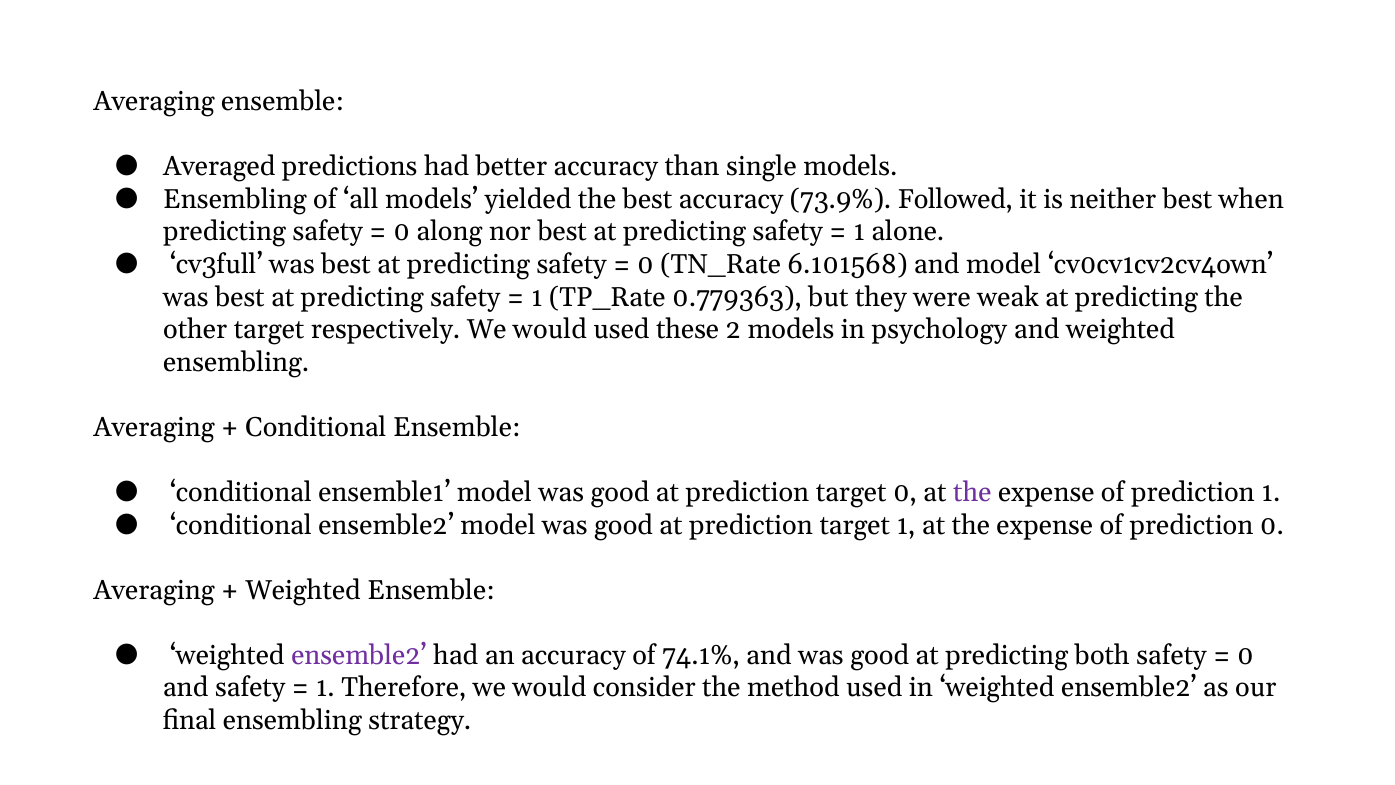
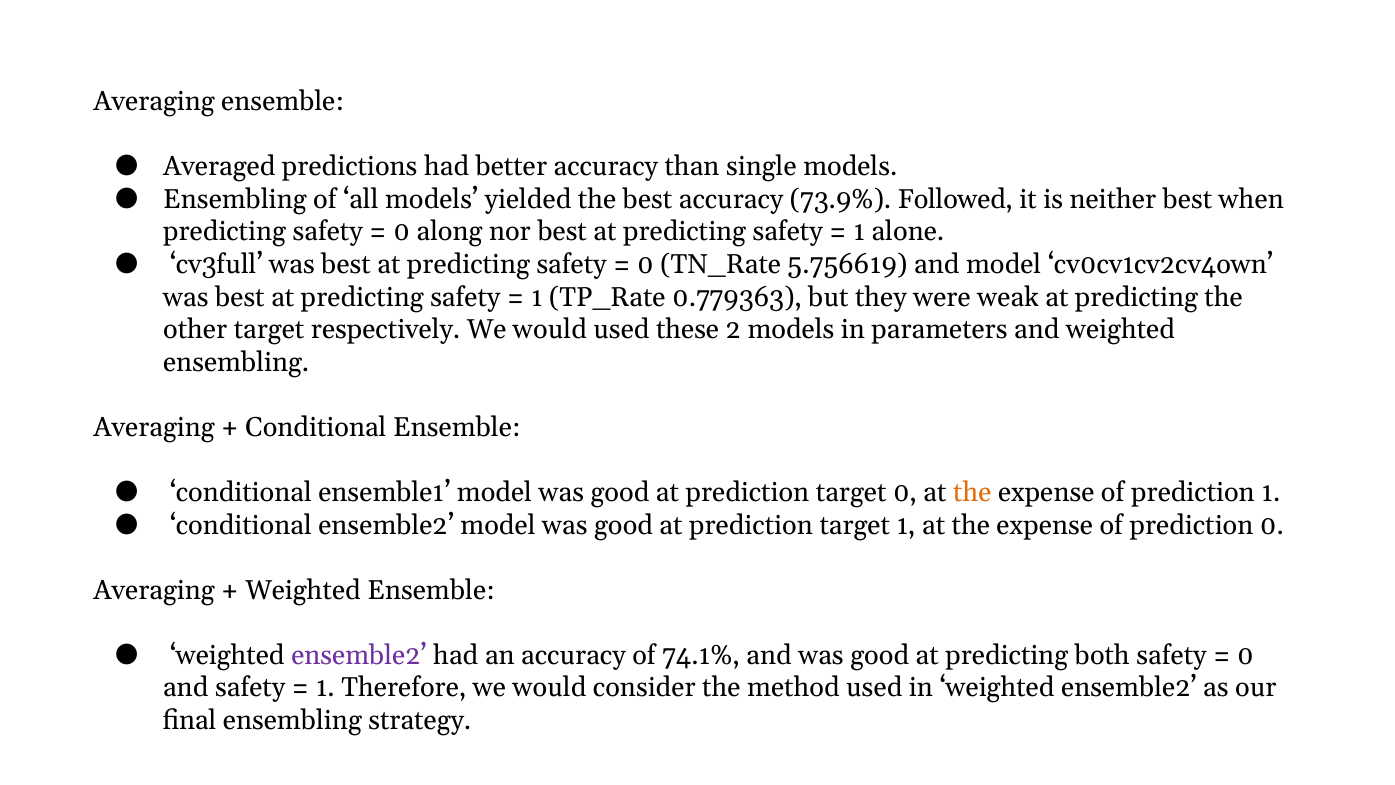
6.101568: 6.101568 -> 5.756619 (848, 264)
psychology: psychology -> parameters (939, 330)
the colour: purple -> orange (972, 492)
